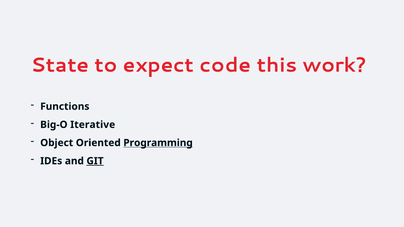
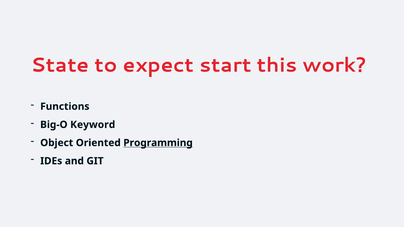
code: code -> start (225, 65)
Iterative: Iterative -> Keyword (93, 125)
GIT underline: present -> none (95, 161)
